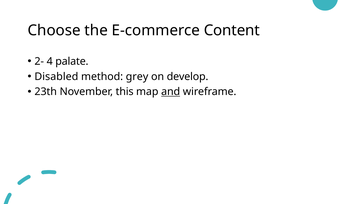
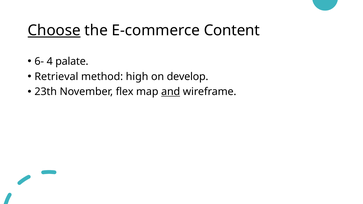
Choose underline: none -> present (54, 30)
2-: 2- -> 6- (39, 61)
Disabled: Disabled -> Retrieval (56, 77)
grey: grey -> high (137, 77)
this: this -> flex (125, 92)
